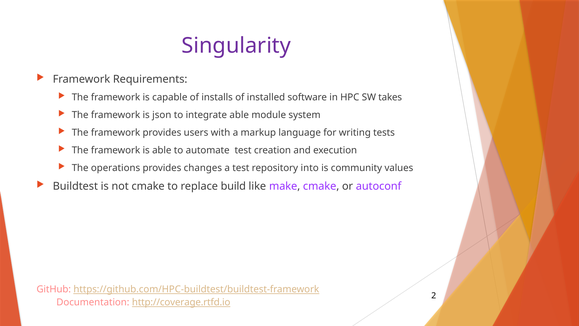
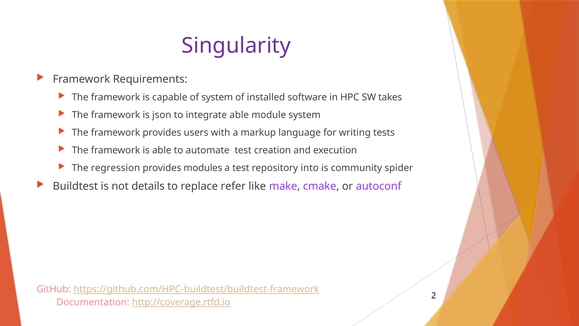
of installs: installs -> system (217, 97)
operations: operations -> regression (116, 168)
changes: changes -> modules (203, 168)
values: values -> spider (399, 168)
not cmake: cmake -> details (148, 186)
build: build -> refer (233, 186)
